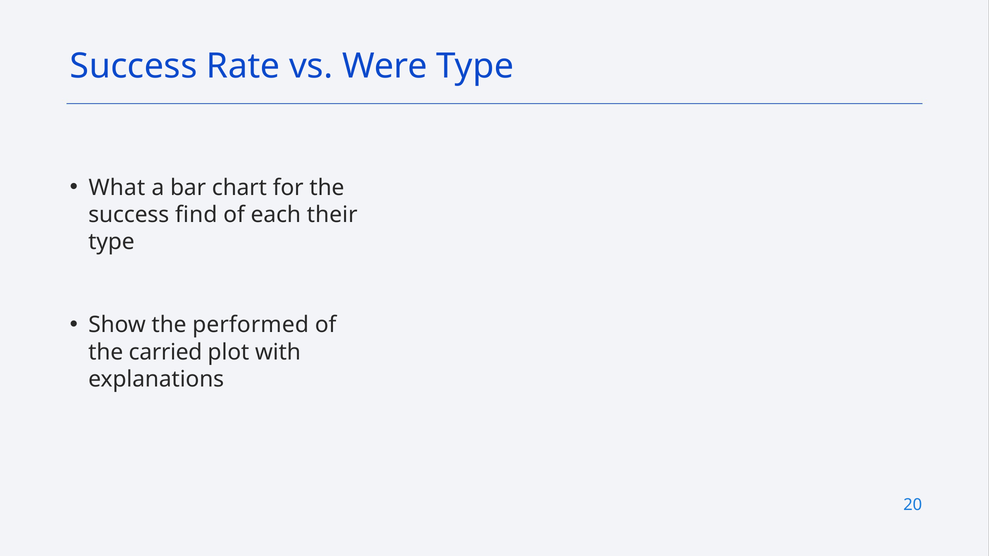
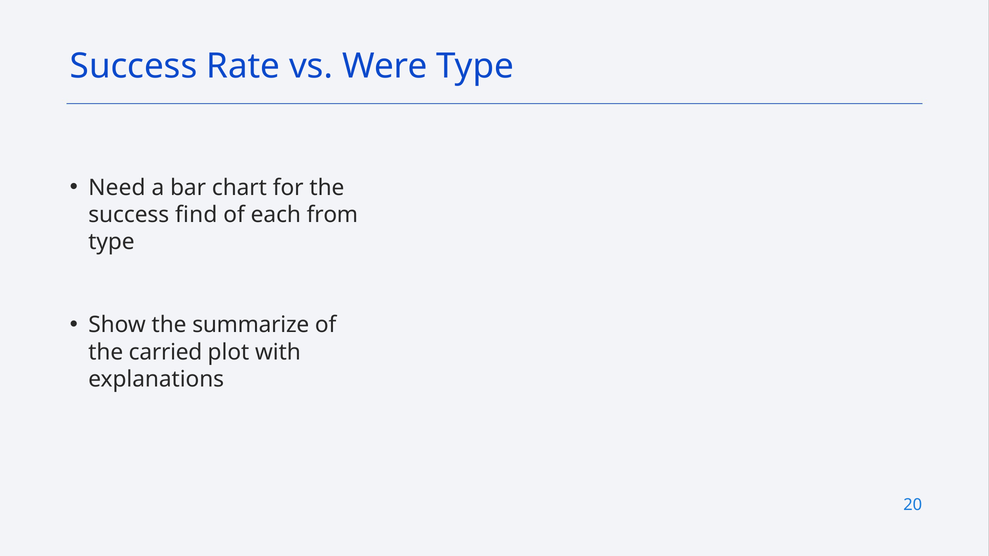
What: What -> Need (117, 188)
their: their -> from (332, 215)
performed: performed -> summarize (251, 325)
